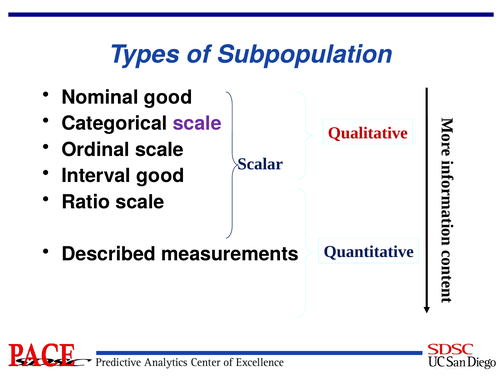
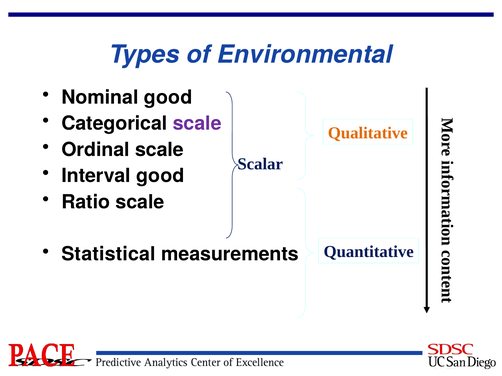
Subpopulation: Subpopulation -> Environmental (305, 55)
Qualitative colour: red -> orange (368, 133)
Described: Described -> Statistical (109, 255)
